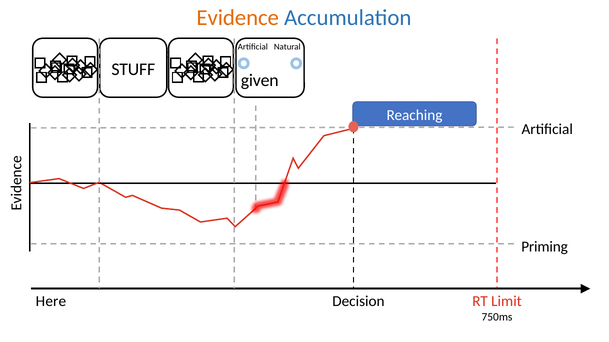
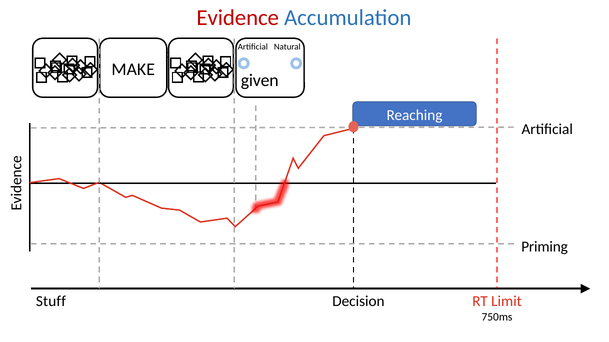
Evidence colour: orange -> red (238, 18)
STUFF: STUFF -> MAKE (133, 69)
Here: Here -> Stuff (51, 302)
